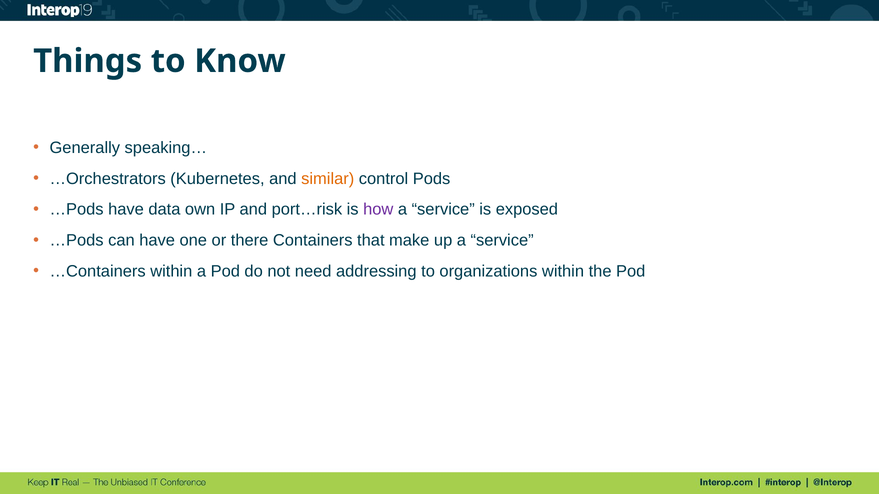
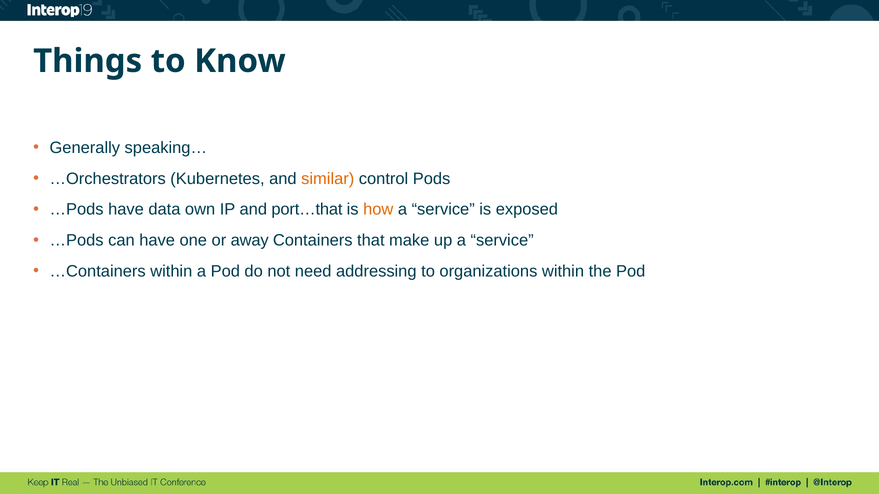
port…risk: port…risk -> port…that (307, 210)
how colour: purple -> orange (378, 210)
there: there -> away (250, 241)
